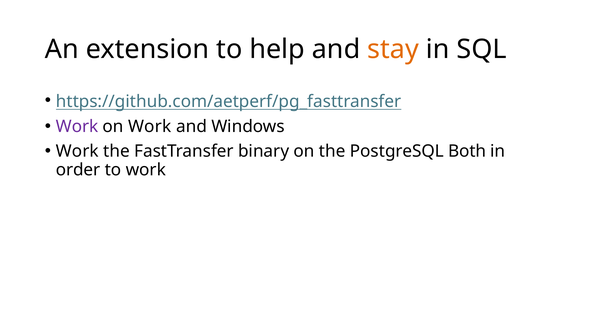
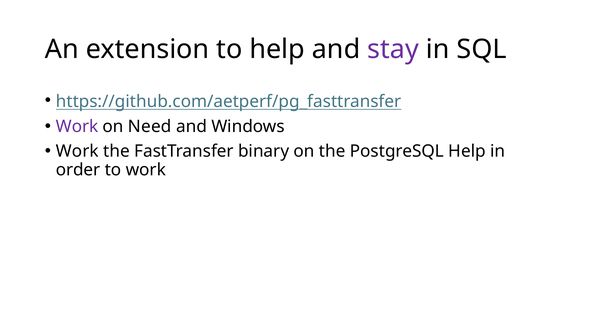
stay colour: orange -> purple (393, 49)
on Work: Work -> Need (150, 127)
PostgreSQL Both: Both -> Help (467, 151)
